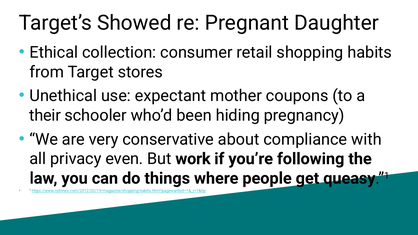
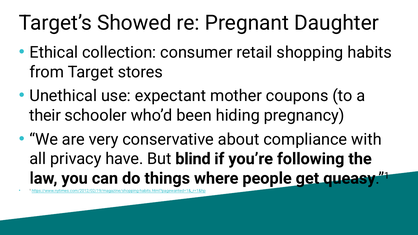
even: even -> have (124, 159)
work: work -> blind (193, 159)
